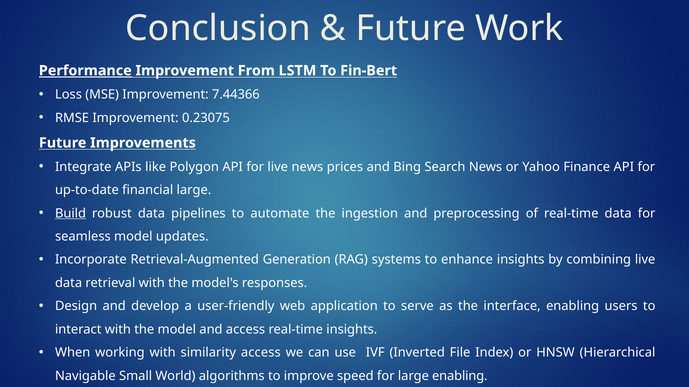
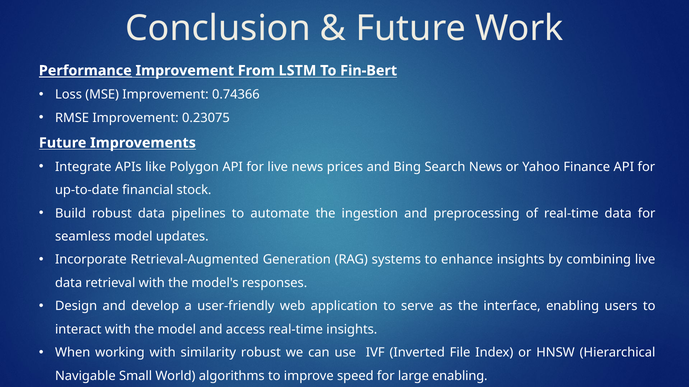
7.44366: 7.44366 -> 0.74366 (236, 95)
financial large: large -> stock (194, 190)
Build underline: present -> none (71, 214)
similarity access: access -> robust (261, 353)
